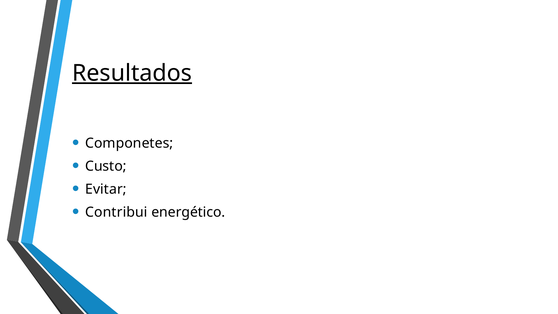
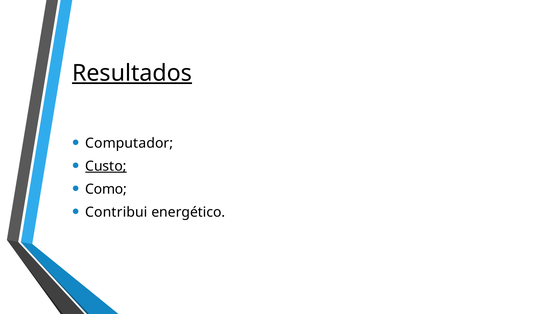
Componetes: Componetes -> Computador (129, 143)
Custo underline: none -> present (106, 166)
Evitar: Evitar -> Como (106, 189)
